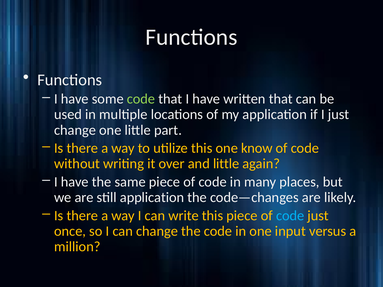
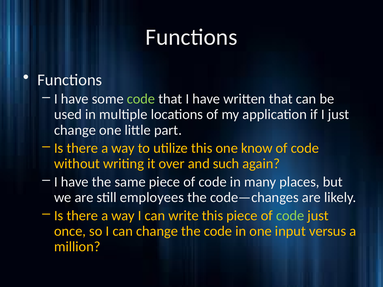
and little: little -> such (226, 164)
still application: application -> employees (152, 198)
code colour: light blue -> light green (290, 216)
